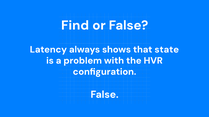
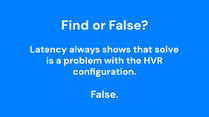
state: state -> solve (167, 50)
